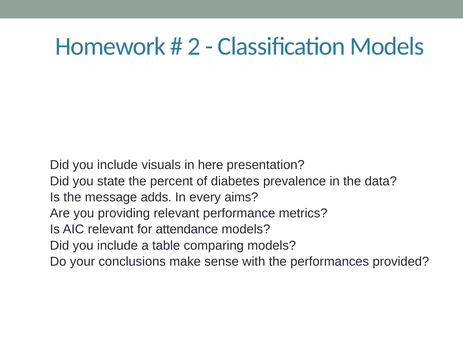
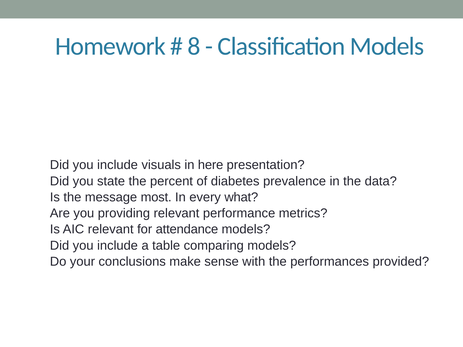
2: 2 -> 8 (194, 46)
adds: adds -> most (156, 197)
aims: aims -> what (241, 197)
